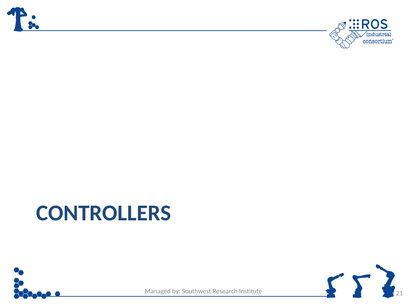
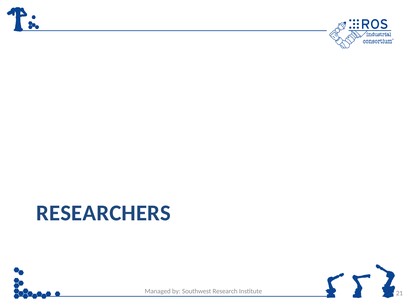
CONTROLLERS: CONTROLLERS -> RESEARCHERS (104, 213)
